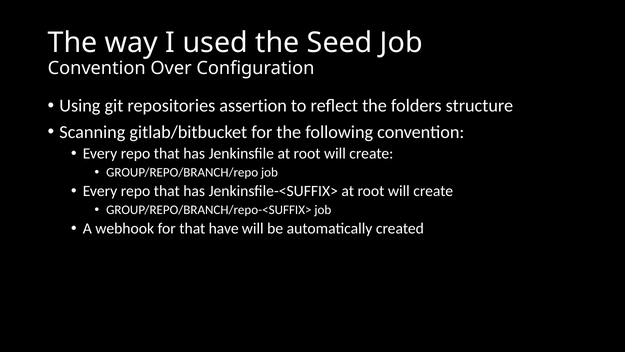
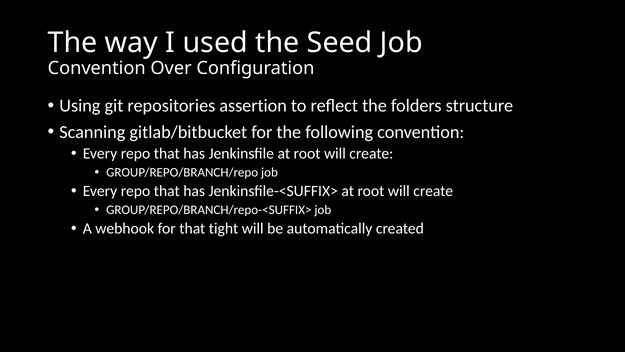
have: have -> tight (224, 228)
